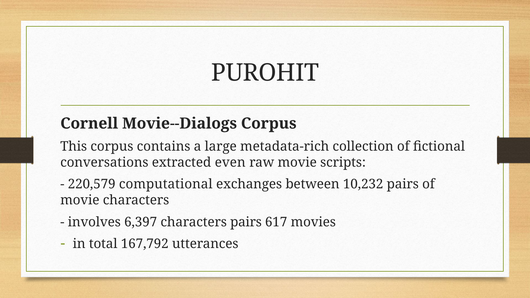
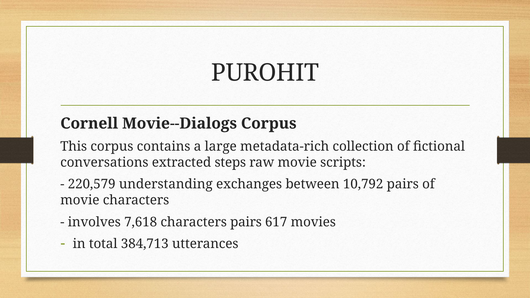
even: even -> steps (230, 162)
computational: computational -> understanding (166, 184)
10,232: 10,232 -> 10,792 (363, 184)
6,397: 6,397 -> 7,618 (141, 222)
167,792: 167,792 -> 384,713 (145, 244)
